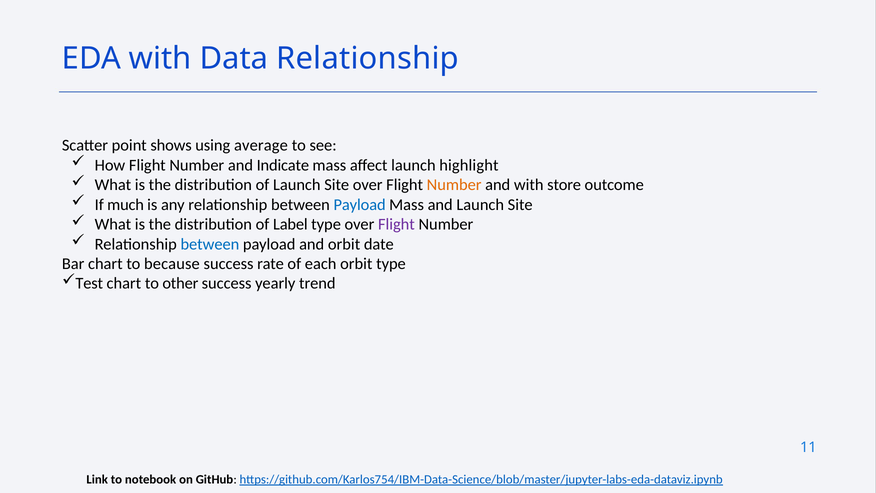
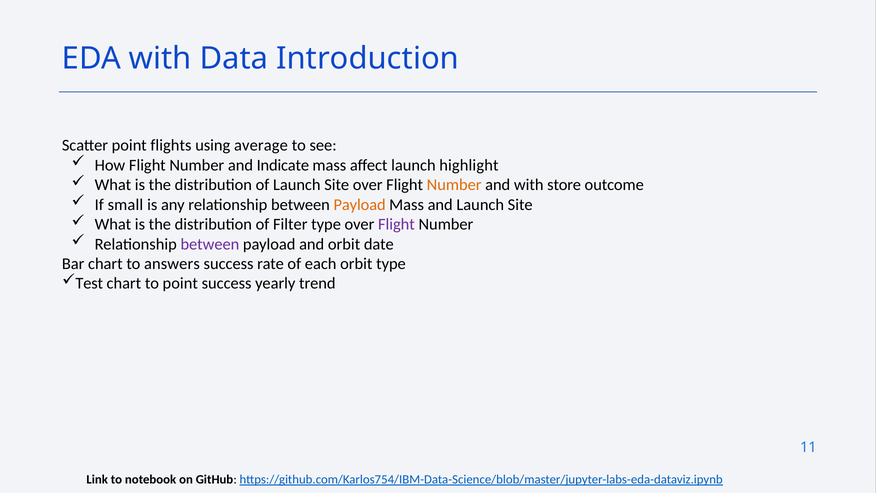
Data Relationship: Relationship -> Introduction (368, 59)
shows: shows -> flights (171, 145)
much: much -> small (125, 205)
Payload colour: blue -> orange (360, 205)
Label: Label -> Filter (290, 224)
between colour: blue -> purple (210, 244)
because: because -> answers (172, 264)
to other: other -> point (180, 283)
